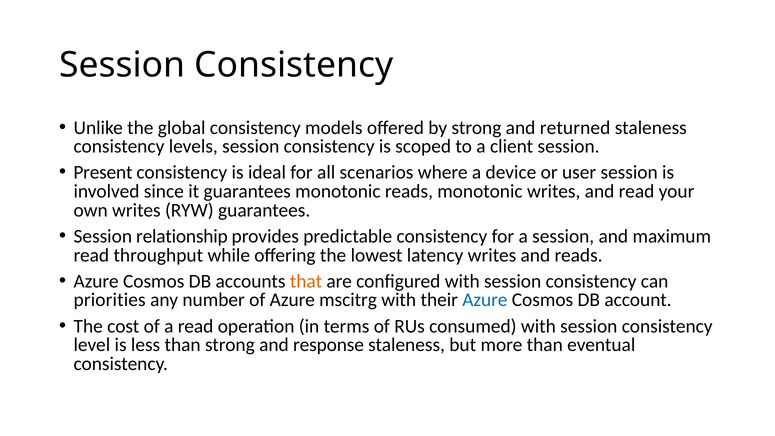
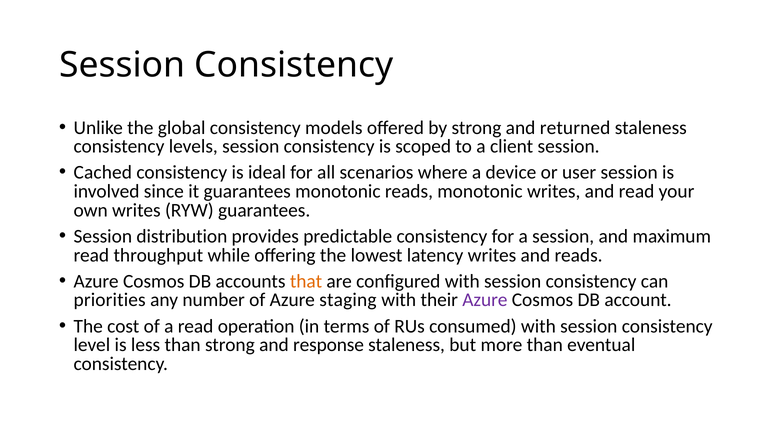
Present: Present -> Cached (103, 173)
relationship: relationship -> distribution (182, 236)
mscitrg: mscitrg -> staging (348, 300)
Azure colour: blue -> purple (485, 300)
